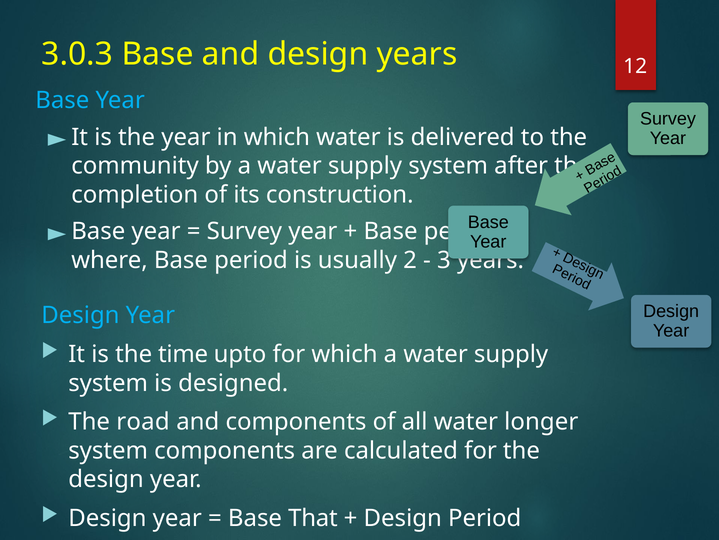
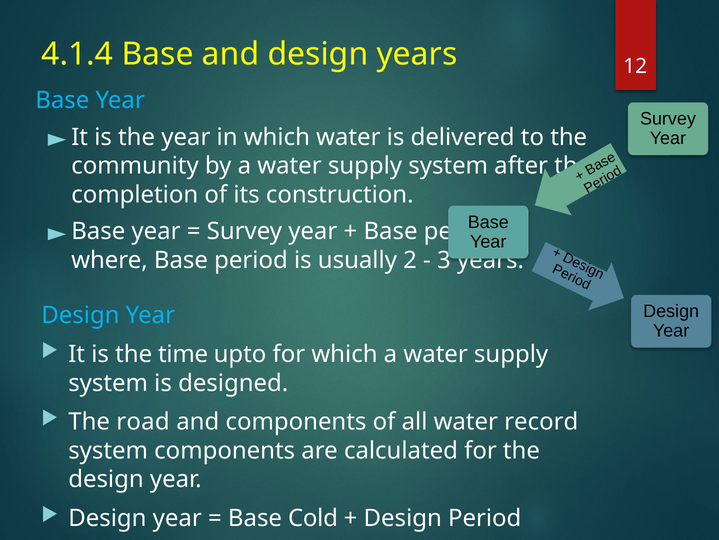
3.0.3: 3.0.3 -> 4.1.4 (77, 54)
longer: longer -> record (541, 421)
That: That -> Cold (313, 518)
